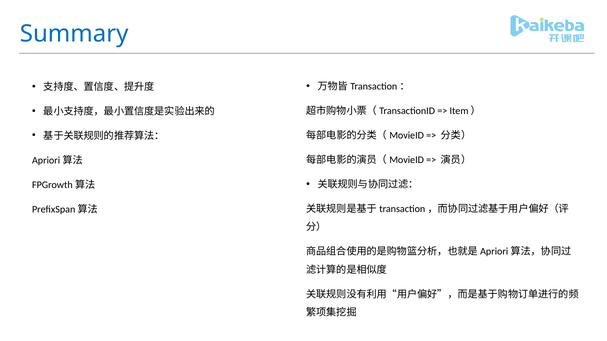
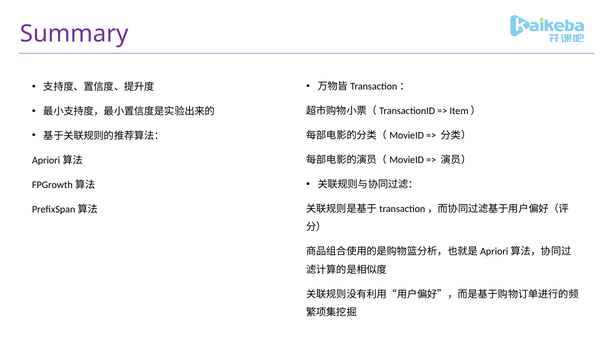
Summary colour: blue -> purple (74, 34)
